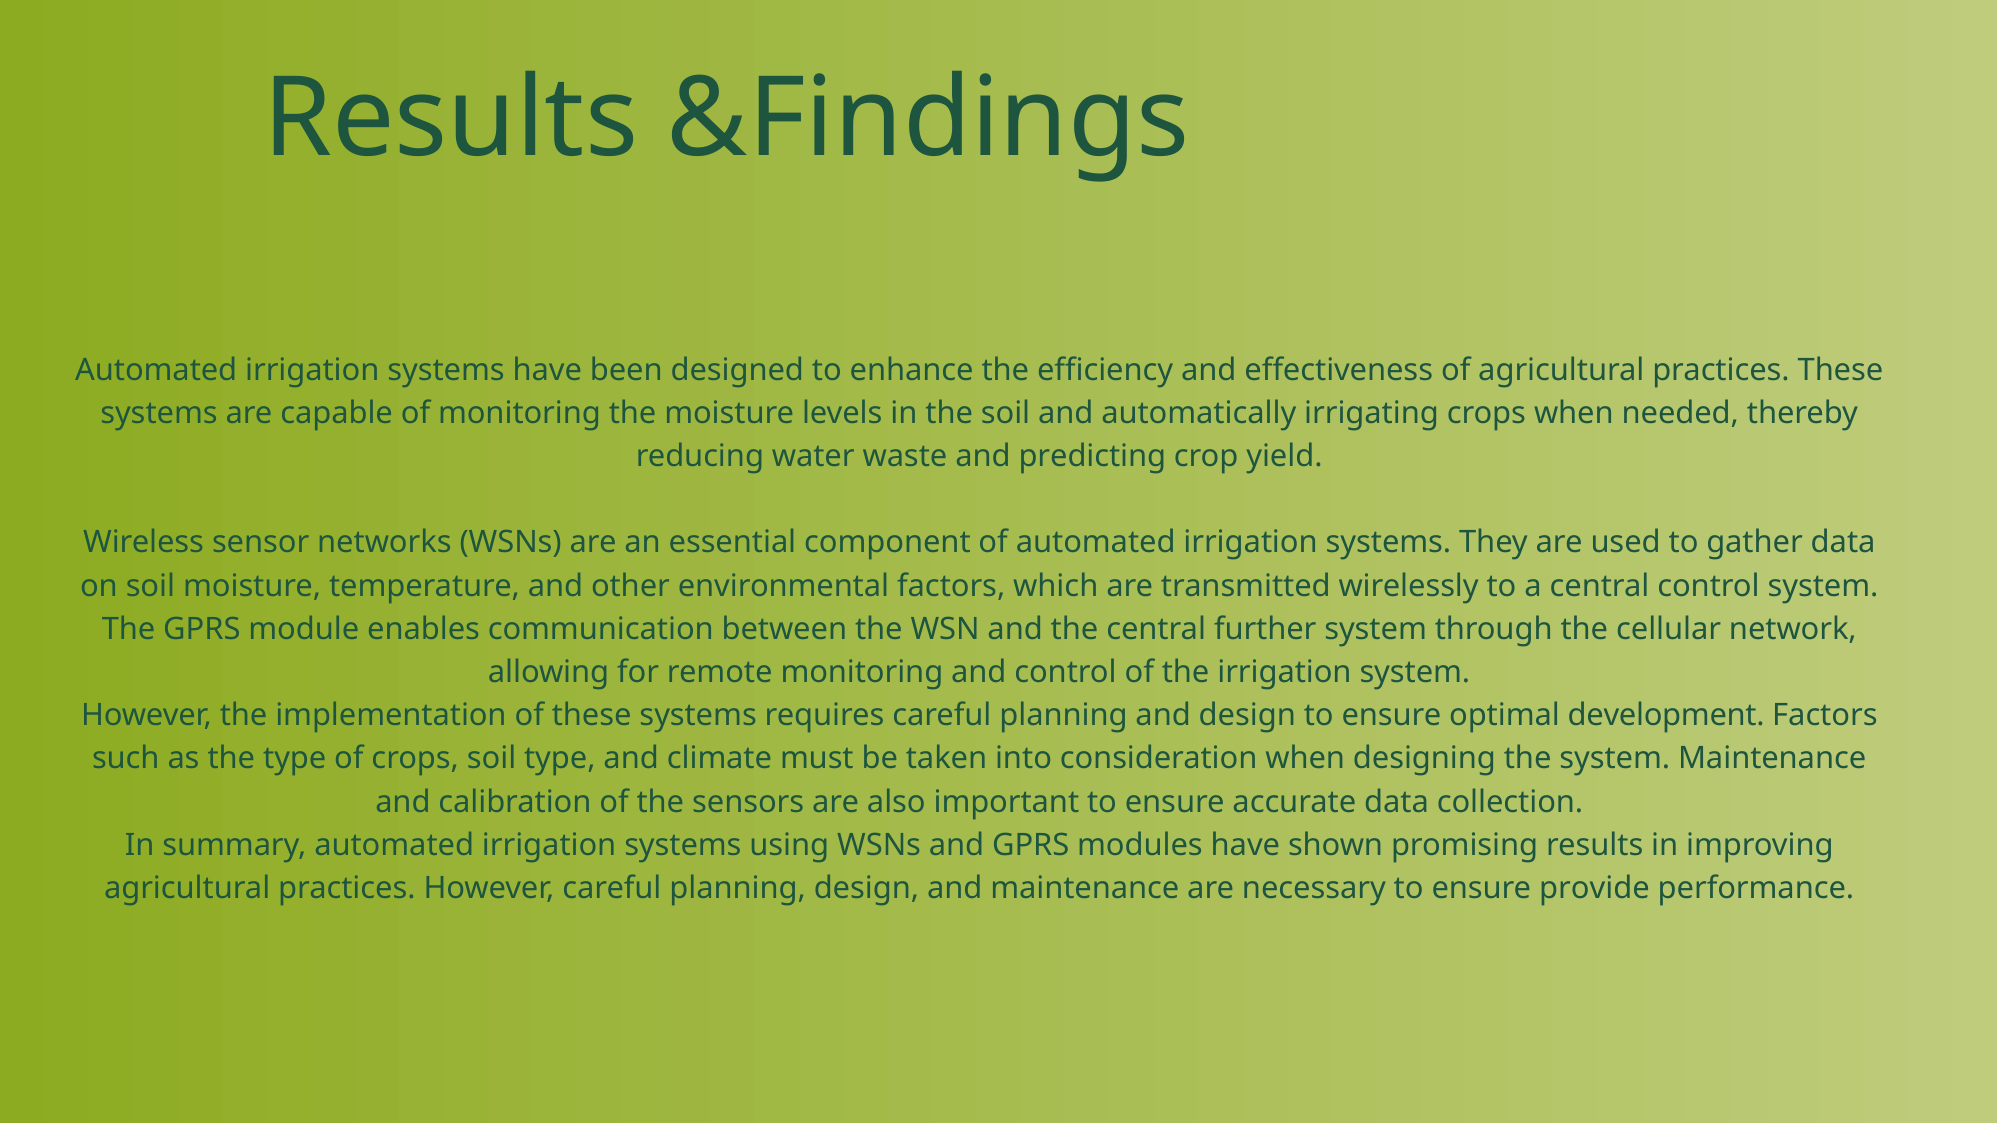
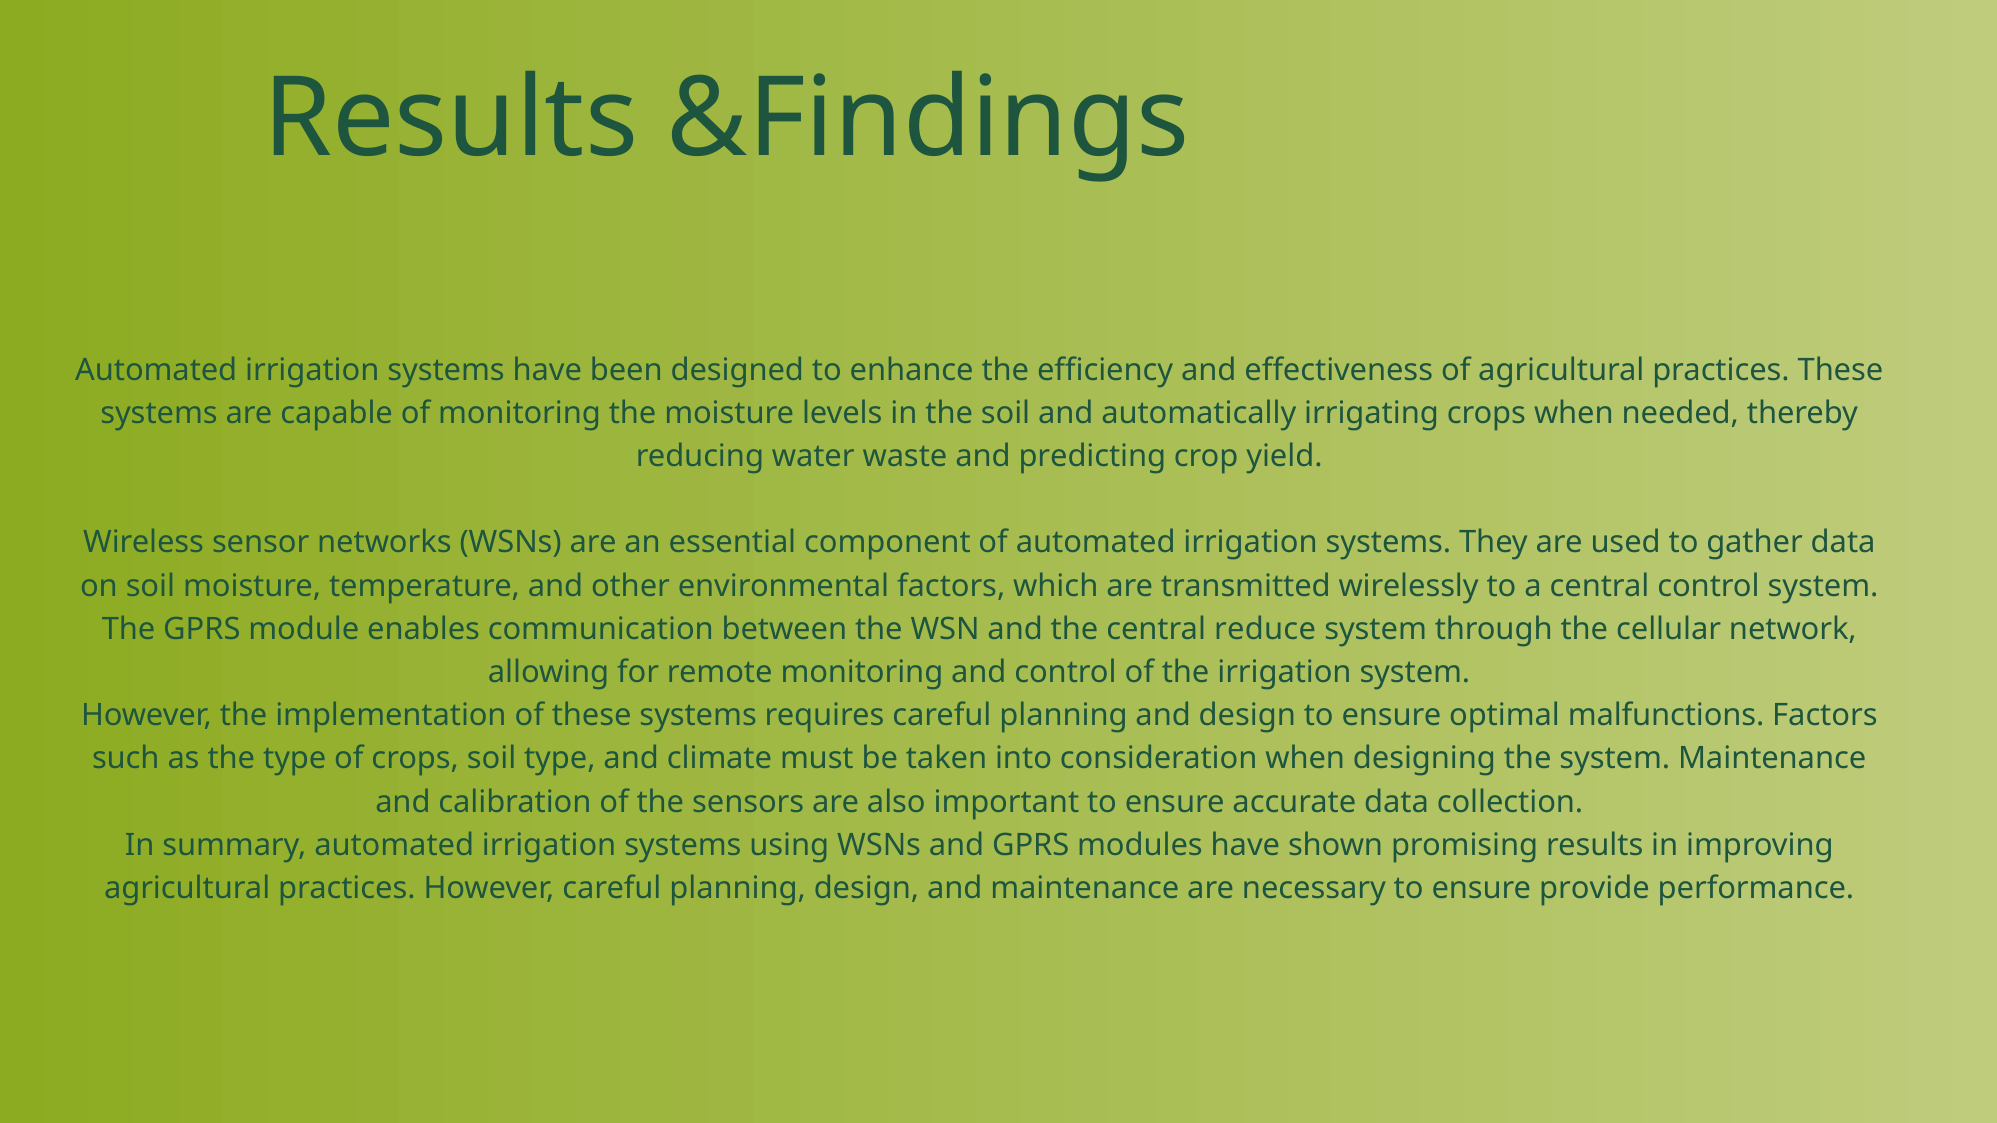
further: further -> reduce (1265, 629)
development: development -> malfunctions (1666, 716)
